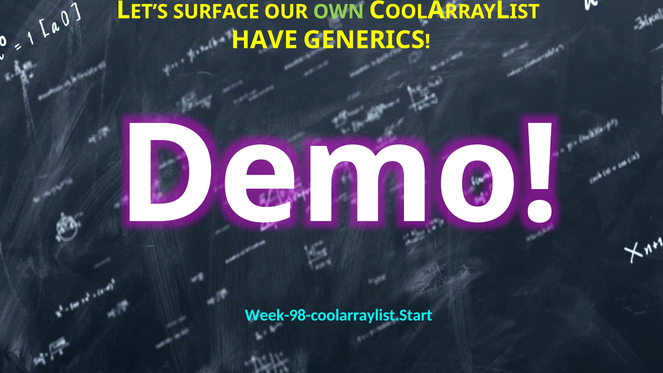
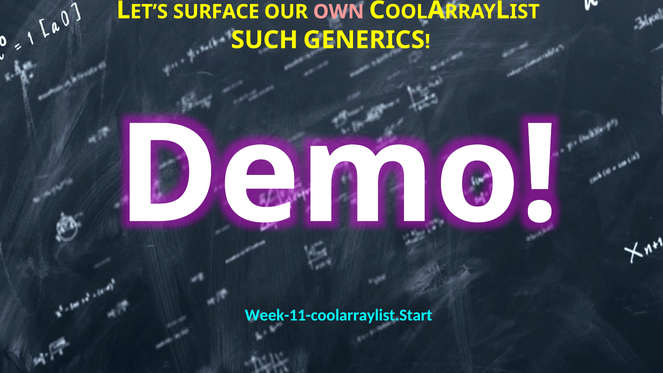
OWN colour: light green -> pink (339, 12)
HAVE: HAVE -> SUCH (264, 40)
Week-98-coolarraylist.Start: Week-98-coolarraylist.Start -> Week-11-coolarraylist.Start (339, 315)
